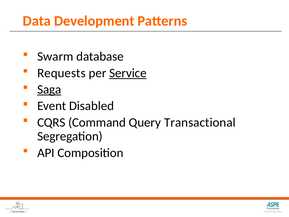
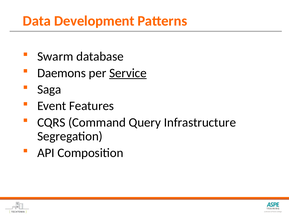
Requests: Requests -> Daemons (62, 73)
Saga underline: present -> none (49, 89)
Disabled: Disabled -> Features (92, 106)
Transactional: Transactional -> Infrastructure (200, 122)
